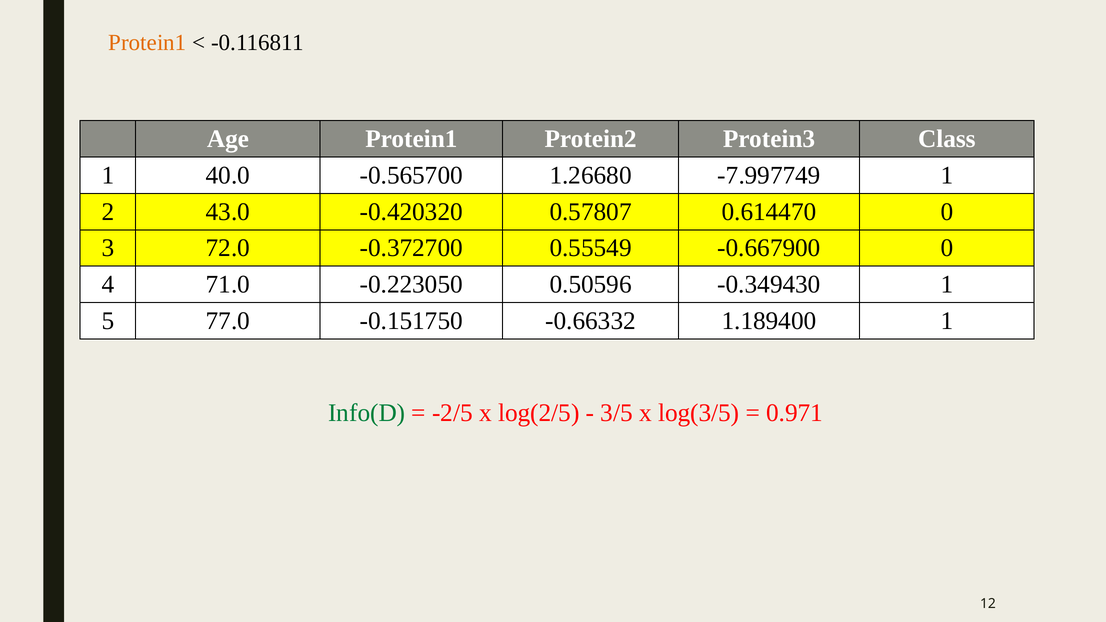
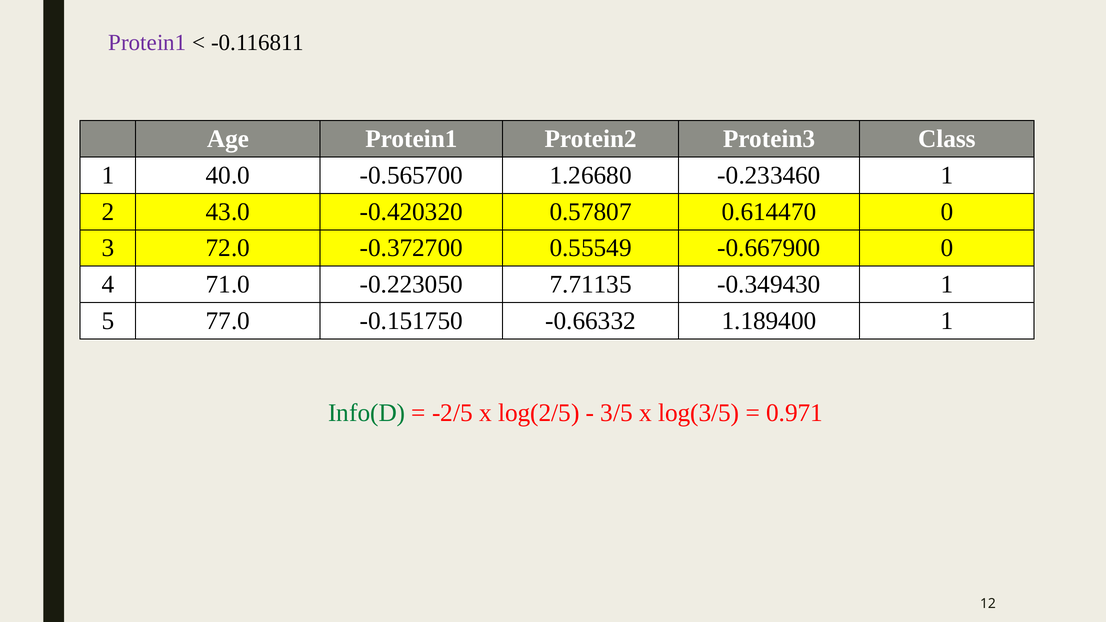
Protein1 colour: orange -> purple (147, 42)
-7.997749: -7.997749 -> -0.233460 (769, 175)
0.50596: 0.50596 -> 7.71135 (591, 285)
